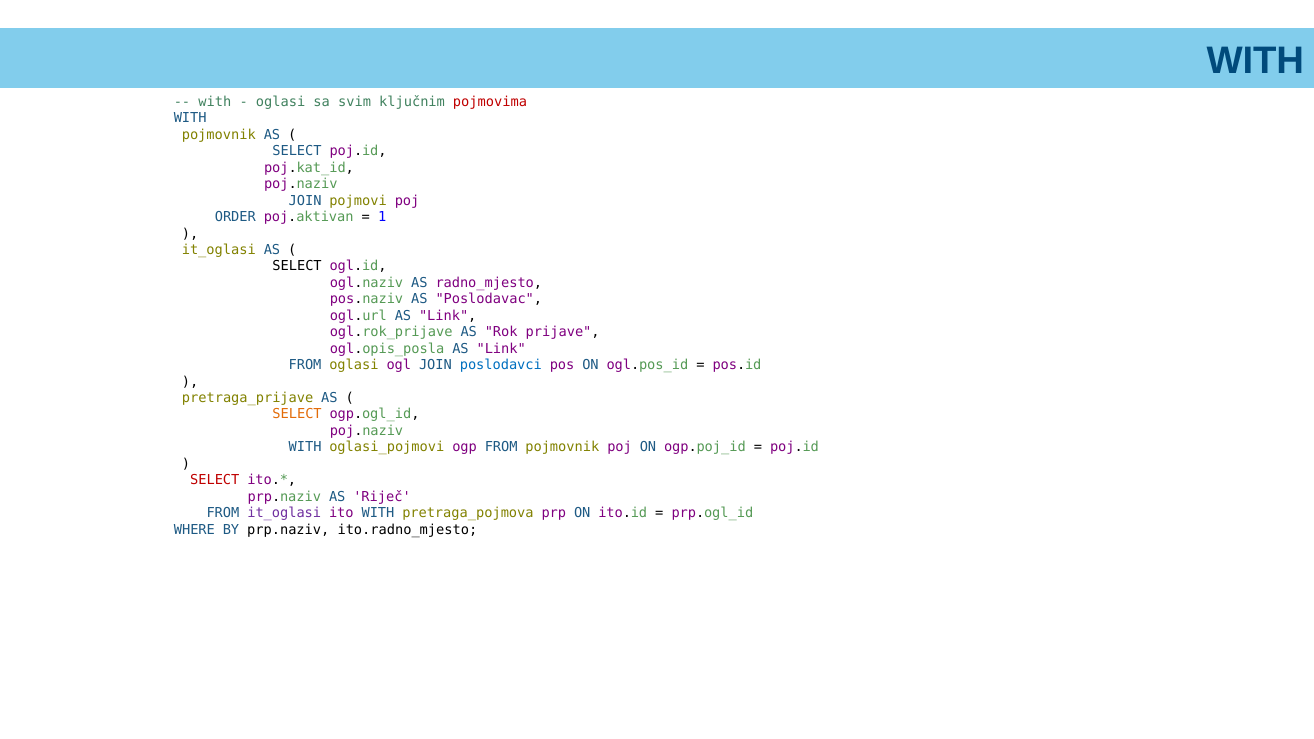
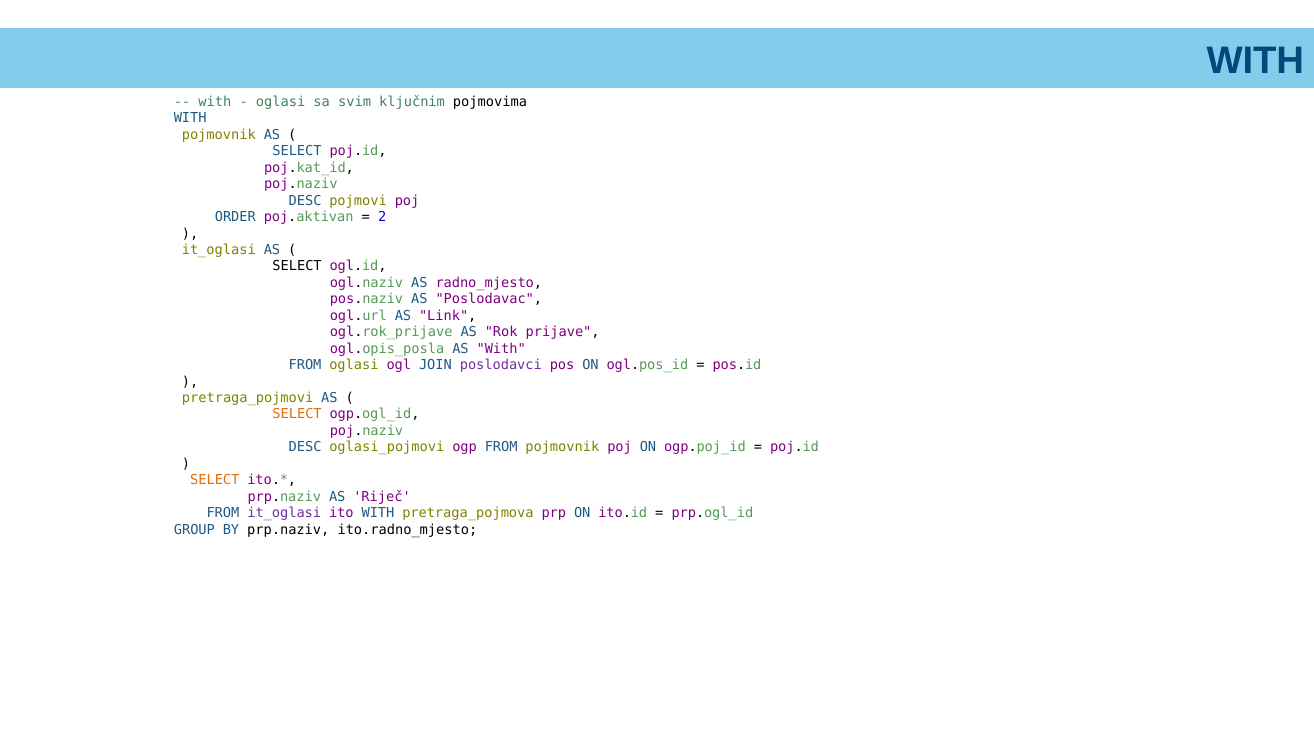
pojmovima colour: red -> black (490, 102)
JOIN: JOIN -> DESC (305, 201)
1: 1 -> 2 (382, 217)
ogl.opis_posla AS Link: Link -> With (501, 349)
poslodavci colour: blue -> purple (501, 365)
pretraga_prijave: pretraga_prijave -> pretraga_pojmovi (248, 398)
WITH: WITH -> DESC (305, 447)
SELECT colour: red -> orange (215, 480)
WHERE: WHERE -> GROUP (194, 530)
